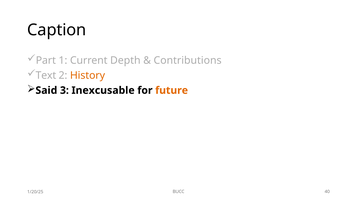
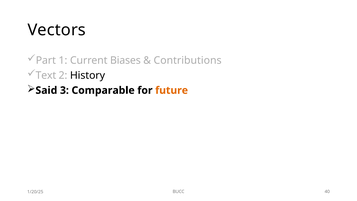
Caption: Caption -> Vectors (57, 30)
Depth: Depth -> Biases (125, 60)
History colour: orange -> black (88, 75)
Inexcusable: Inexcusable -> Comparable (103, 90)
